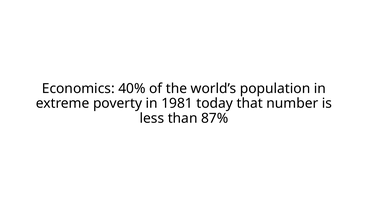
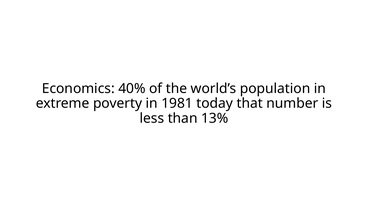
87%: 87% -> 13% (215, 118)
